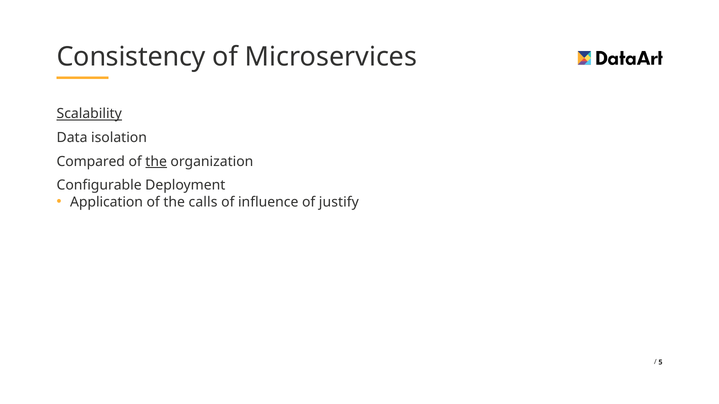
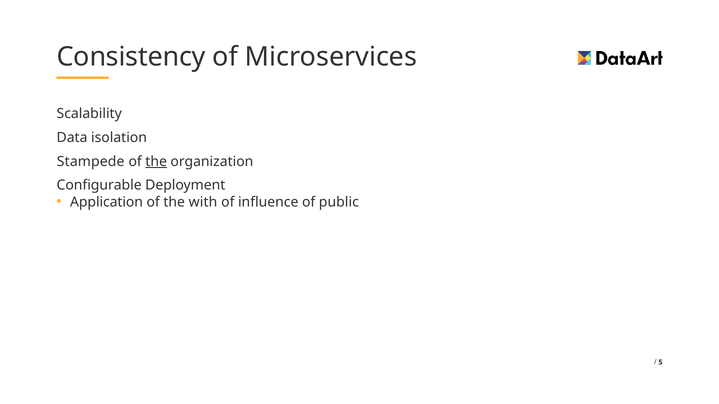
Scalability underline: present -> none (89, 114)
Compared: Compared -> Stampede (91, 162)
calls: calls -> with (203, 202)
justify: justify -> public (339, 202)
